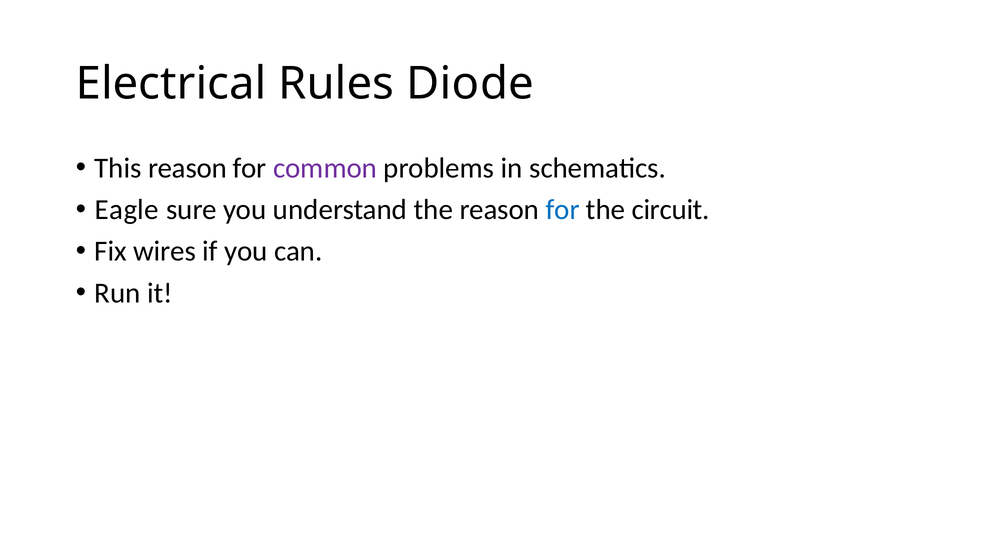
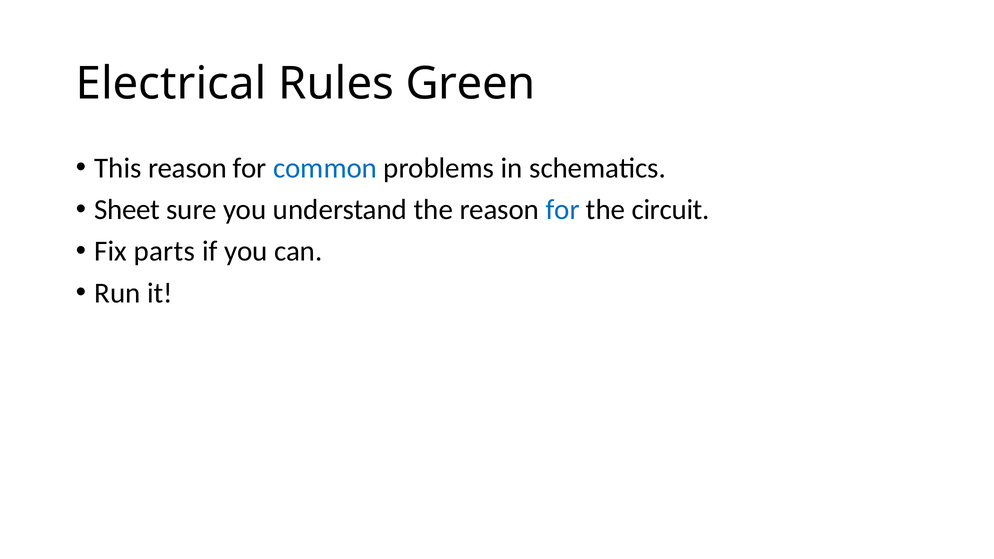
Diode: Diode -> Green (471, 83)
common colour: purple -> blue (325, 168)
Eagle: Eagle -> Sheet (127, 210)
wires: wires -> parts (164, 251)
